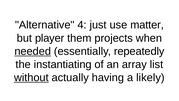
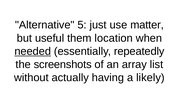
4: 4 -> 5 (82, 25)
player: player -> useful (50, 38)
projects: projects -> location (114, 38)
instantiating: instantiating -> screenshots (63, 64)
without underline: present -> none (31, 77)
